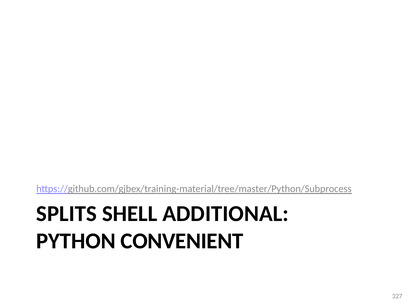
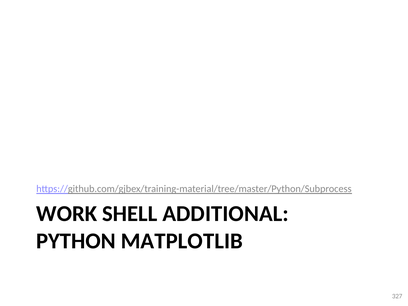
SPLITS: SPLITS -> WORK (67, 214)
CONVENIENT: CONVENIENT -> MATPLOTLIB (182, 241)
